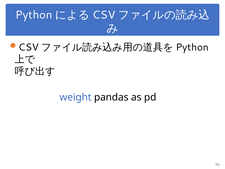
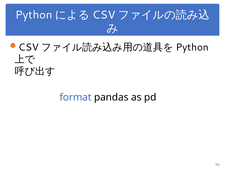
weight: weight -> format (76, 97)
